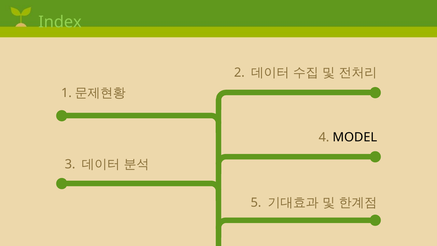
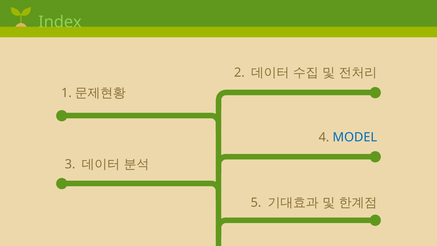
MODEL colour: black -> blue (355, 137)
